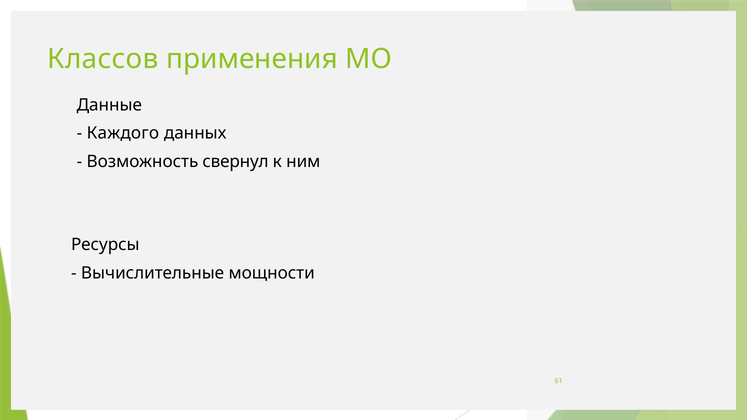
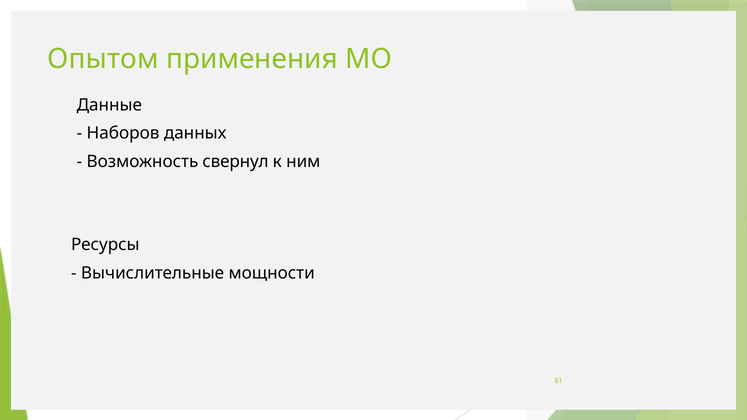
Классов: Классов -> Опытом (103, 59)
Каждого: Каждого -> Наборов (123, 133)
